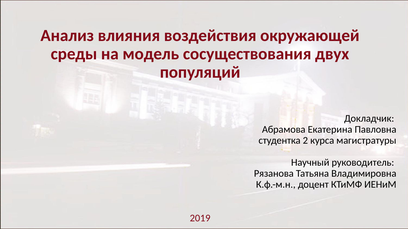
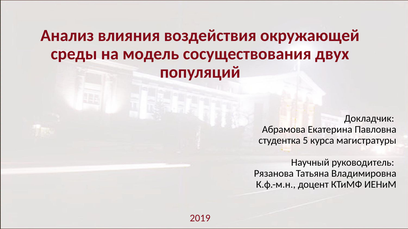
2: 2 -> 5 (305, 141)
